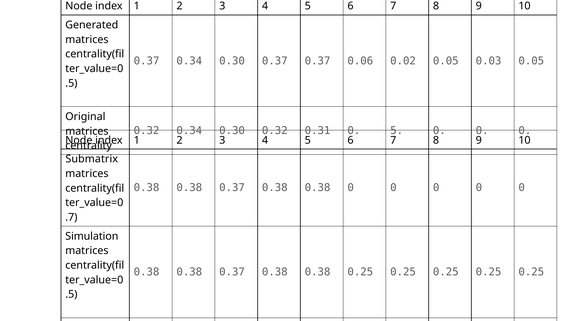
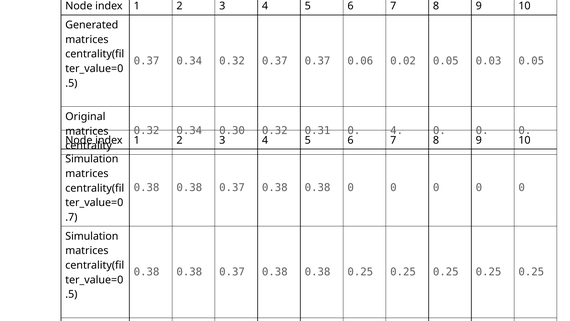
0.37 0.34 0.30: 0.30 -> 0.32 (232, 61)
0 5: 5 -> 4 (397, 131)
Submatrix: Submatrix -> Simulation (92, 159)
